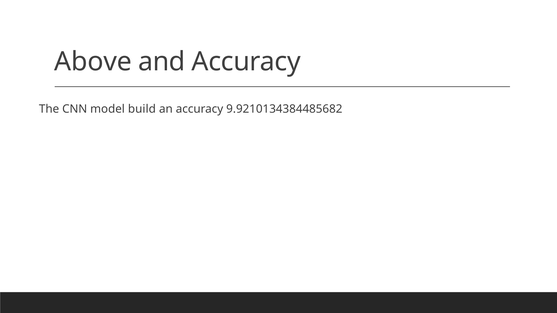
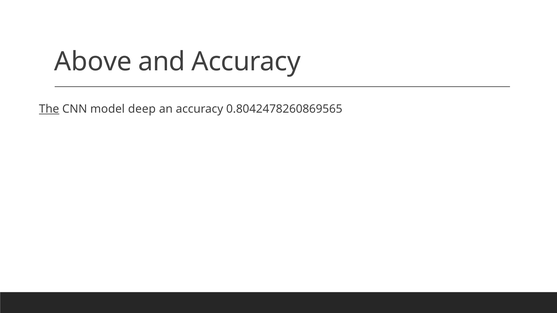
The underline: none -> present (49, 109)
build: build -> deep (142, 109)
9.9210134384485682: 9.9210134384485682 -> 0.8042478260869565 (284, 109)
